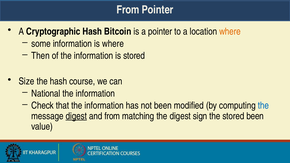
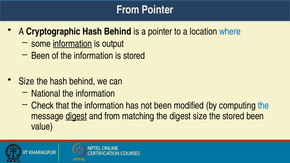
Cryptographic Hash Bitcoin: Bitcoin -> Behind (118, 31)
where colour: orange -> blue (230, 31)
information underline: none -> present (72, 44)
is where: where -> output (113, 44)
Then: Then -> Been (41, 56)
the hash course: course -> behind (82, 81)
digest sign: sign -> size (200, 116)
